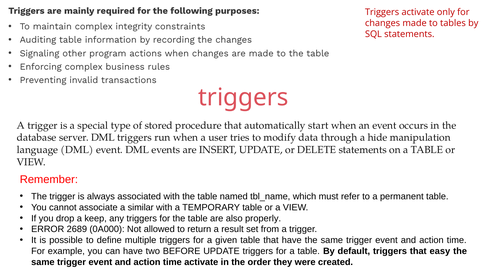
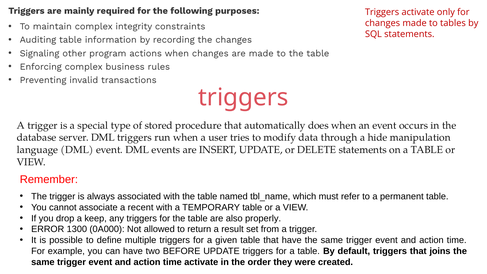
start: start -> does (318, 125)
similar: similar -> recent (141, 207)
2689: 2689 -> 1300 (77, 229)
easy: easy -> joins (440, 251)
